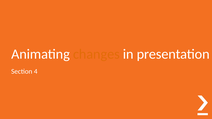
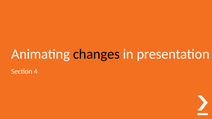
changes colour: orange -> black (96, 54)
